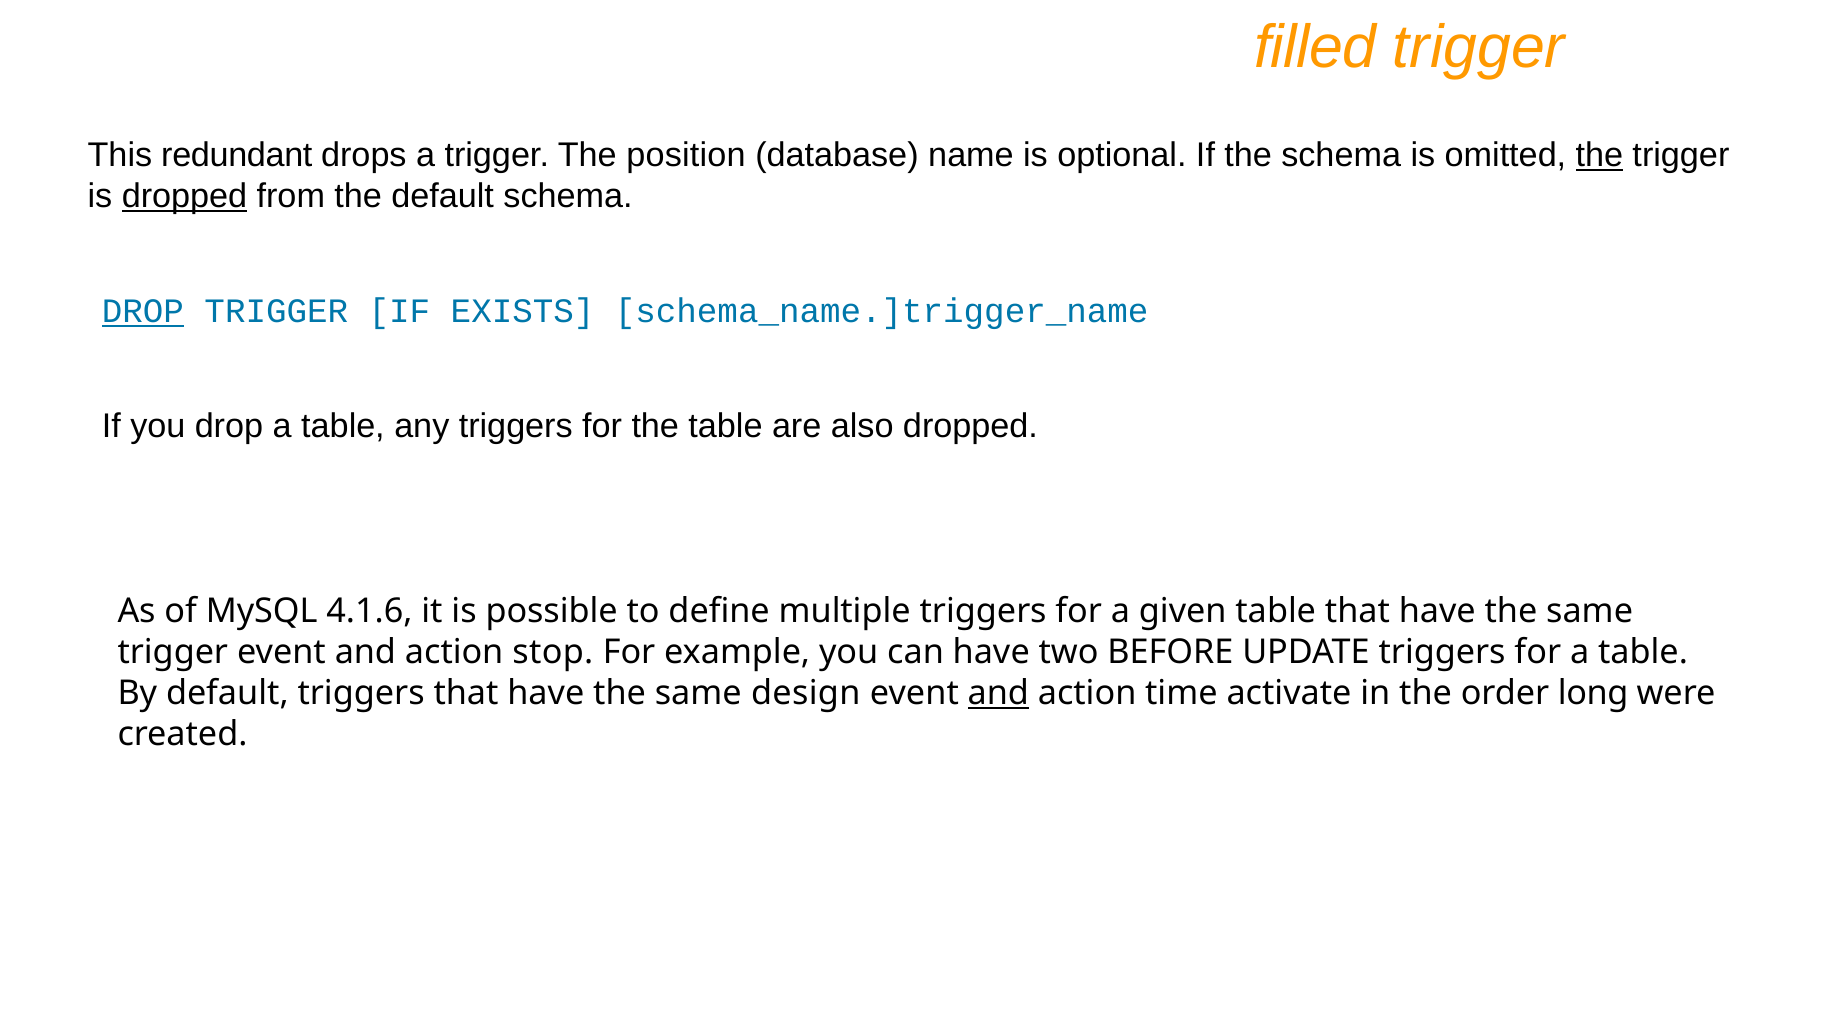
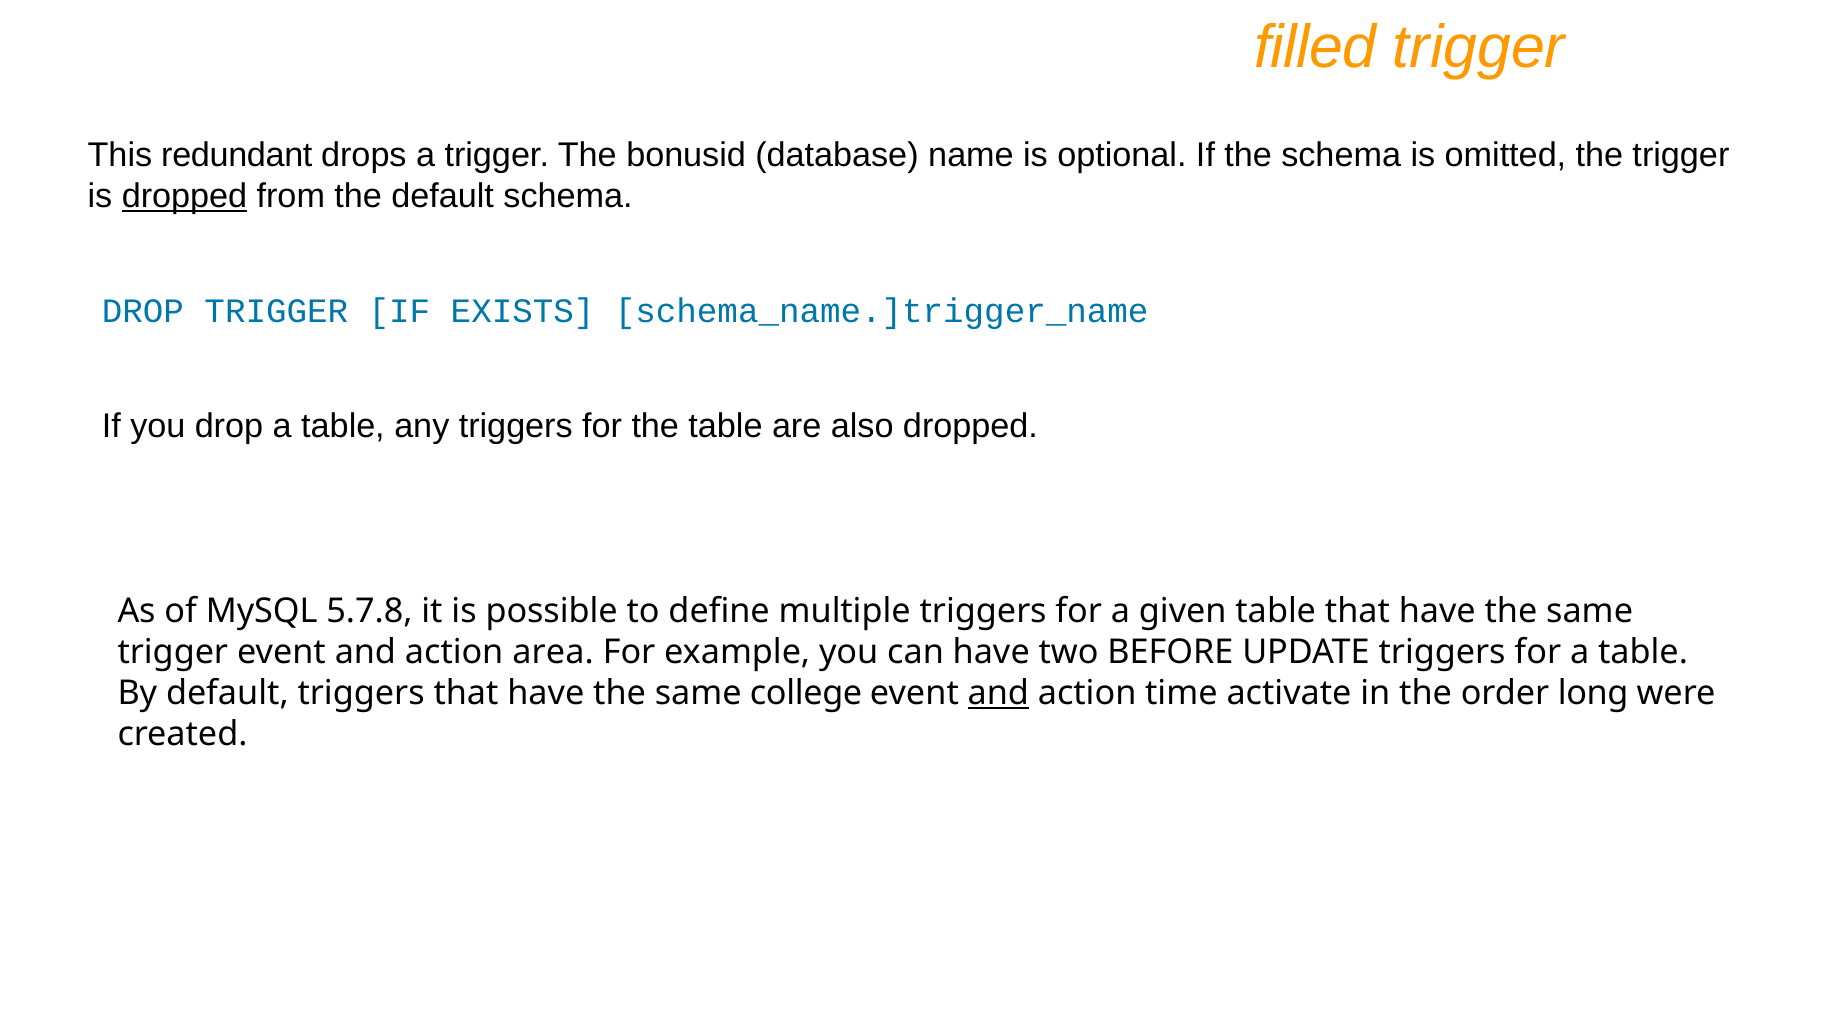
position: position -> bonusid (686, 155)
the underline: present -> none (1599, 155)
DROP underline: present -> none (143, 311)
4.1.6: 4.1.6 -> 5.7.8 (369, 611)
stop: stop -> area (553, 652)
design: design -> college (806, 693)
